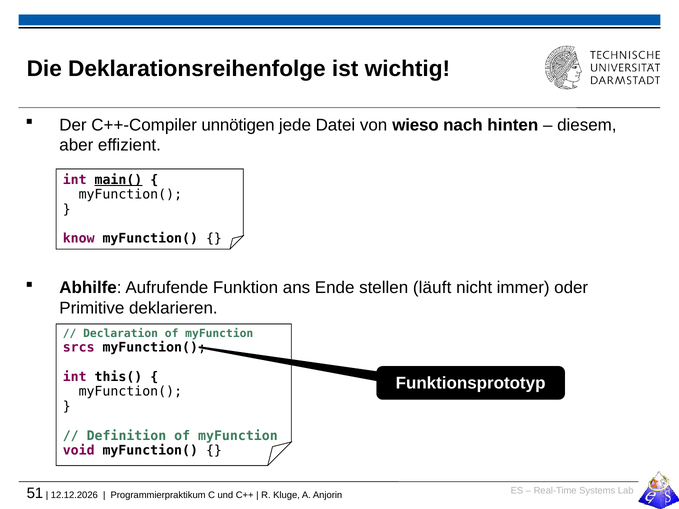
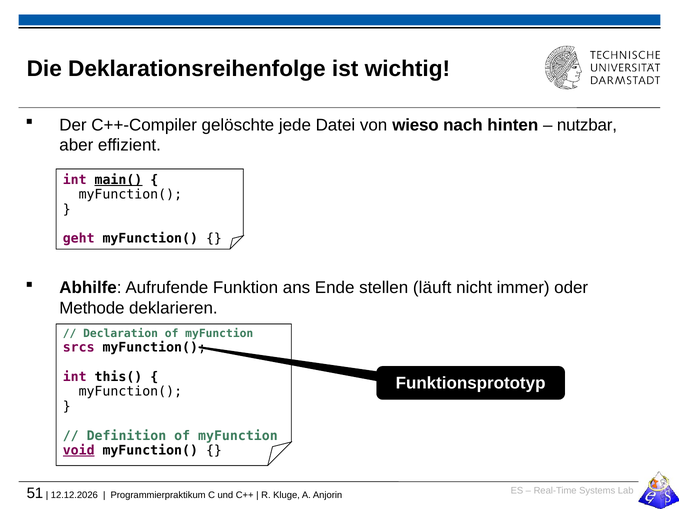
unnötigen: unnötigen -> gelöschte (238, 125)
diesem: diesem -> nutzbar (587, 125)
know: know -> geht (79, 239)
Primitive: Primitive -> Methode (92, 308)
void underline: none -> present (79, 451)
